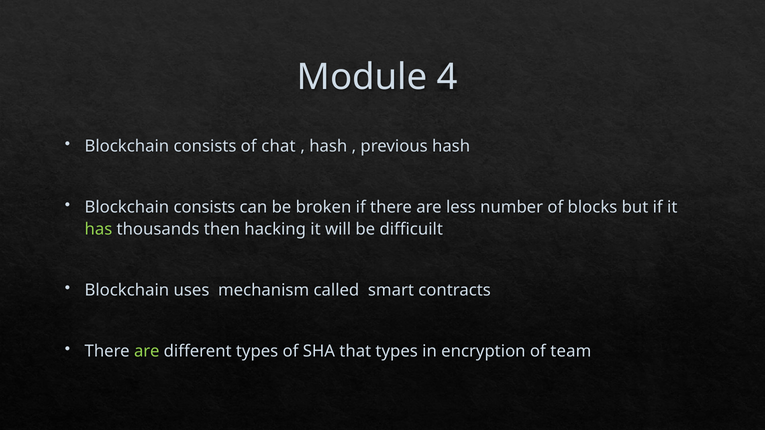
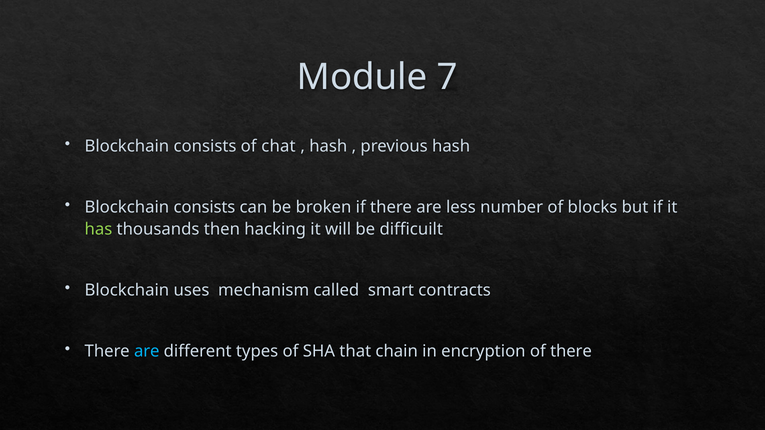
4: 4 -> 7 (447, 77)
are colour: light green -> light blue (147, 352)
that types: types -> chain (397, 352)
of team: team -> there (571, 352)
